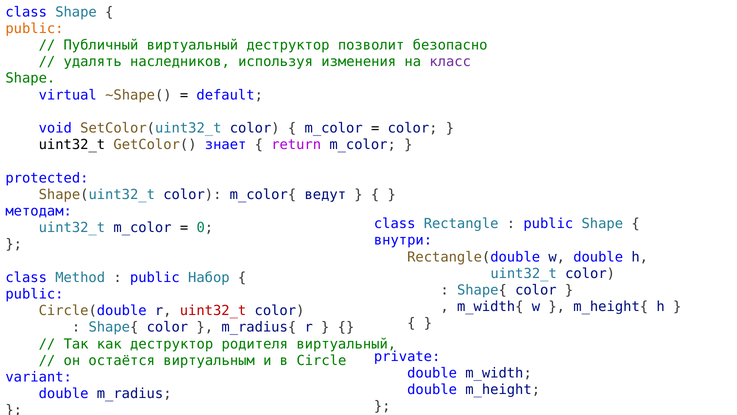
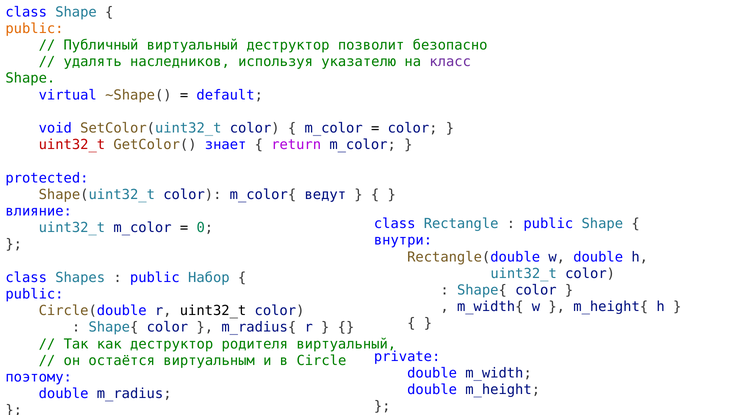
изменения: изменения -> указателю (359, 62)
uint32_t colour: black -> red (72, 145)
методам: методам -> влияние (39, 211)
Method: Method -> Shapes (80, 277)
uint32_t colour: red -> black (213, 310)
variant: variant -> поэтому (39, 377)
